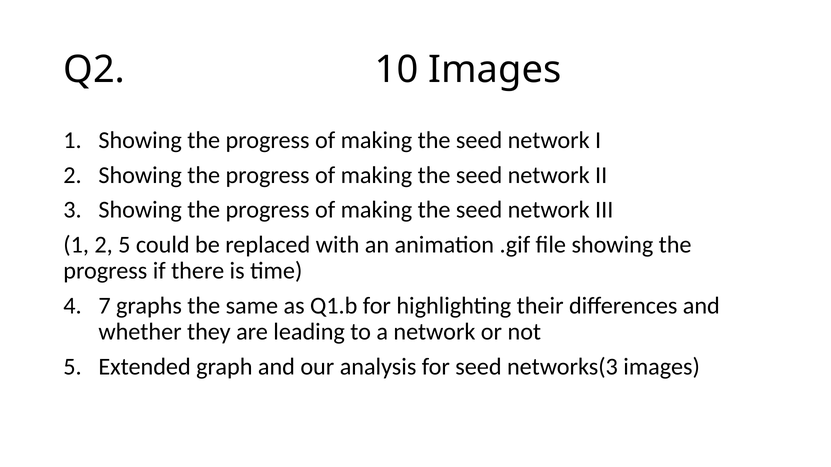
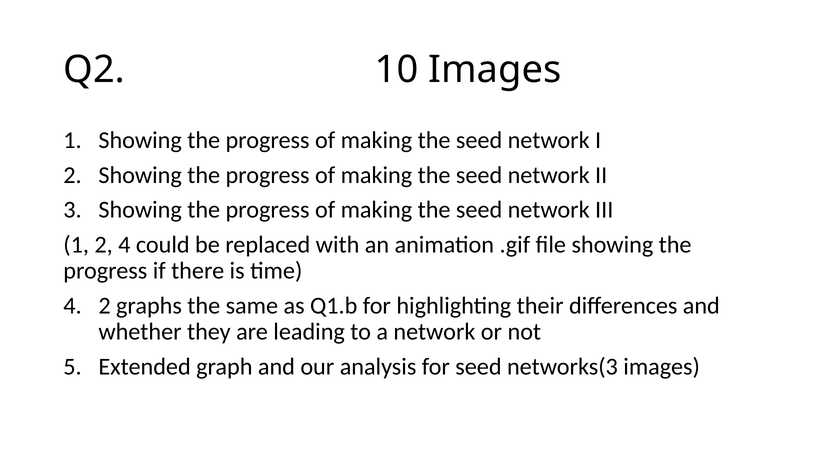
2 5: 5 -> 4 (124, 245)
4 7: 7 -> 2 (105, 306)
